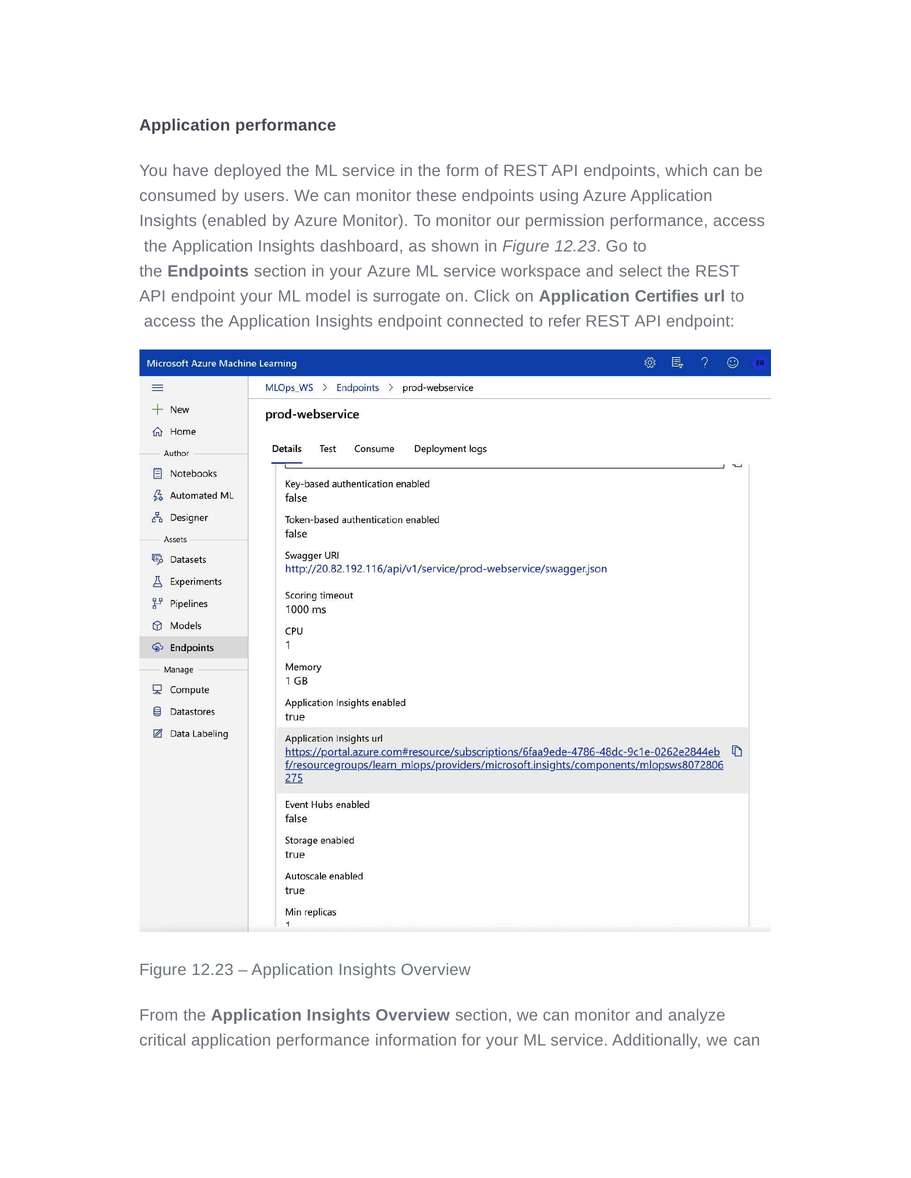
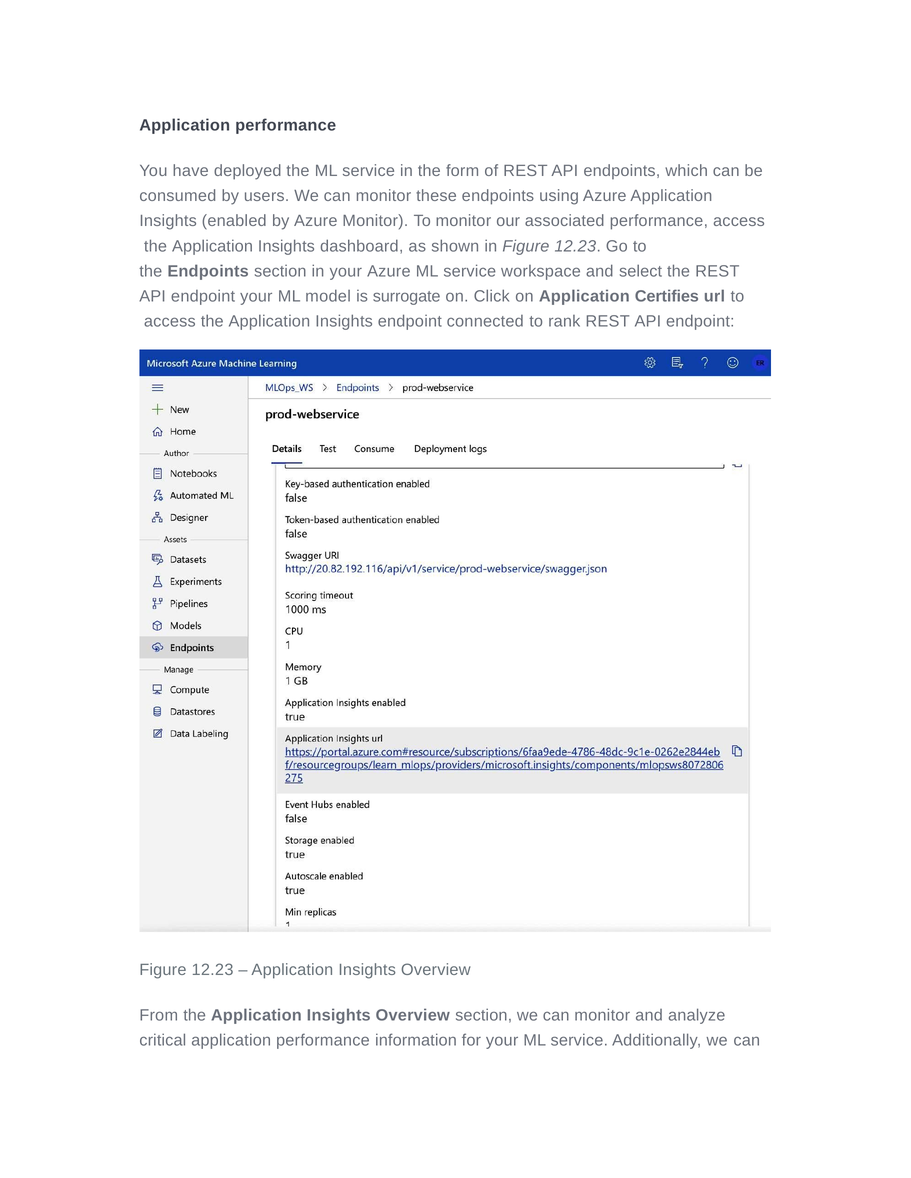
permission: permission -> associated (565, 221)
refer: refer -> rank (564, 322)
